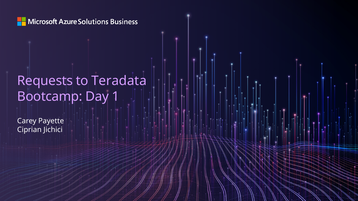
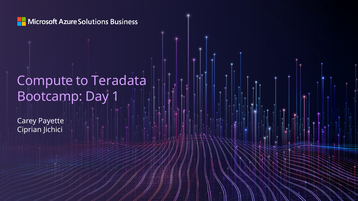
Requests: Requests -> Compute (45, 81)
